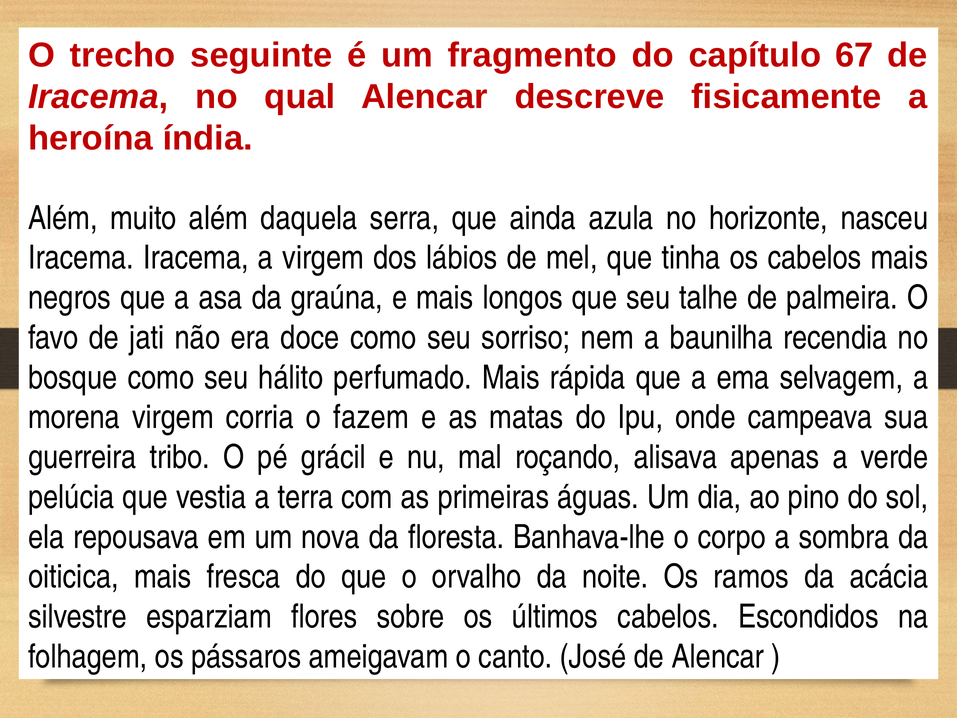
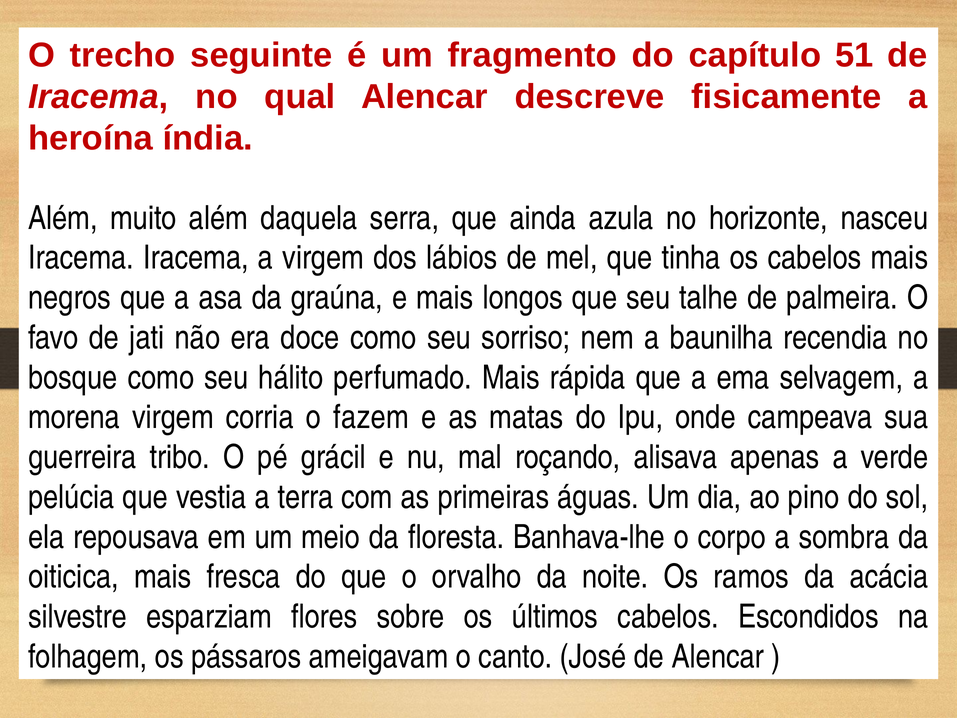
67: 67 -> 51 (854, 55)
nova: nova -> meio (331, 537)
